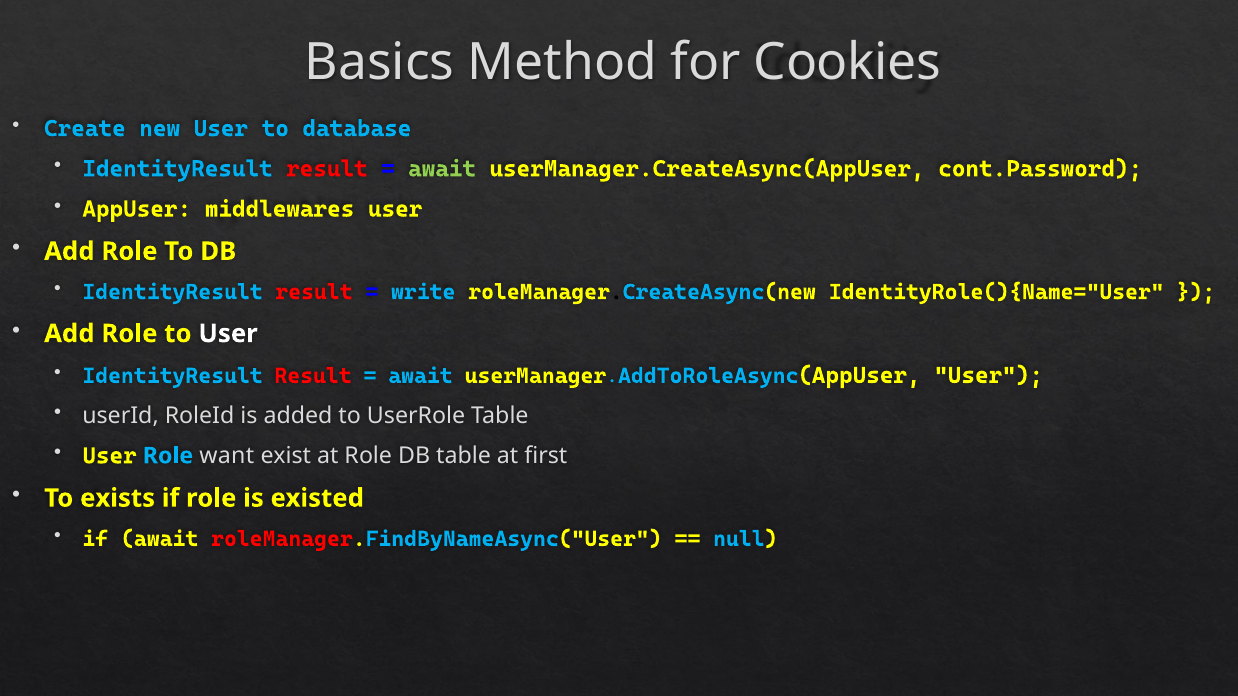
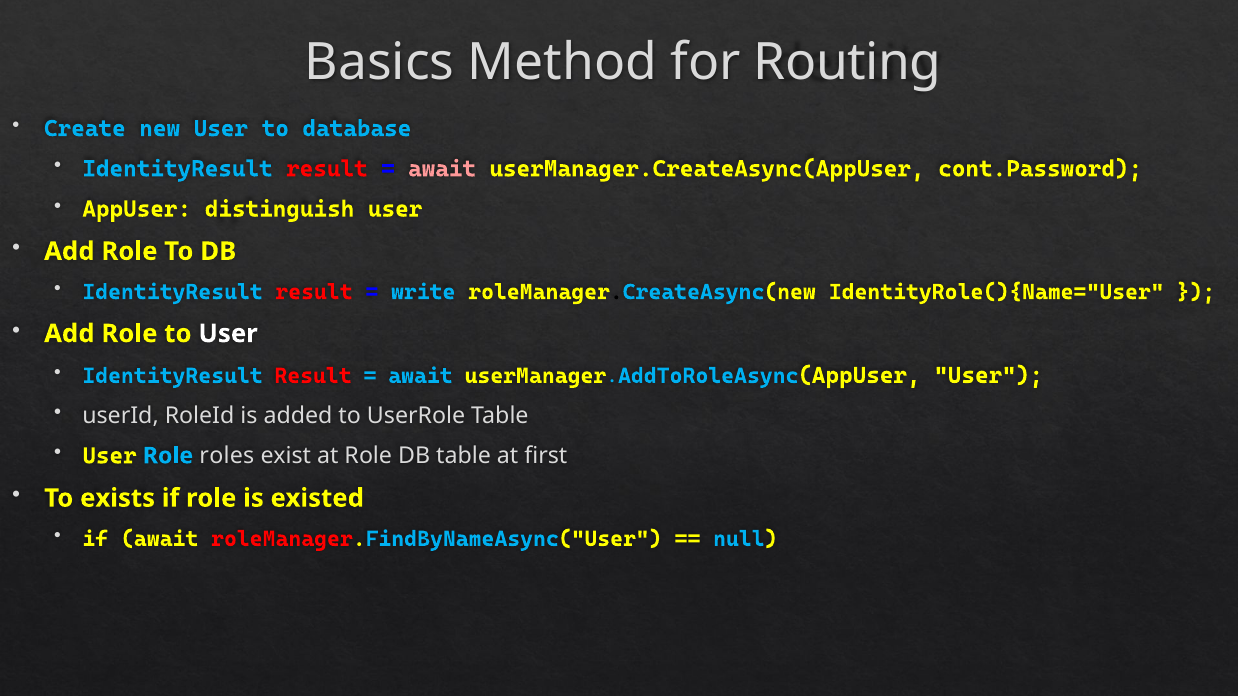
Cookies: Cookies -> Routing (848, 63)
await colour: light green -> pink (442, 169)
middlewares: middlewares -> distinguish (280, 209)
want: want -> roles (227, 456)
